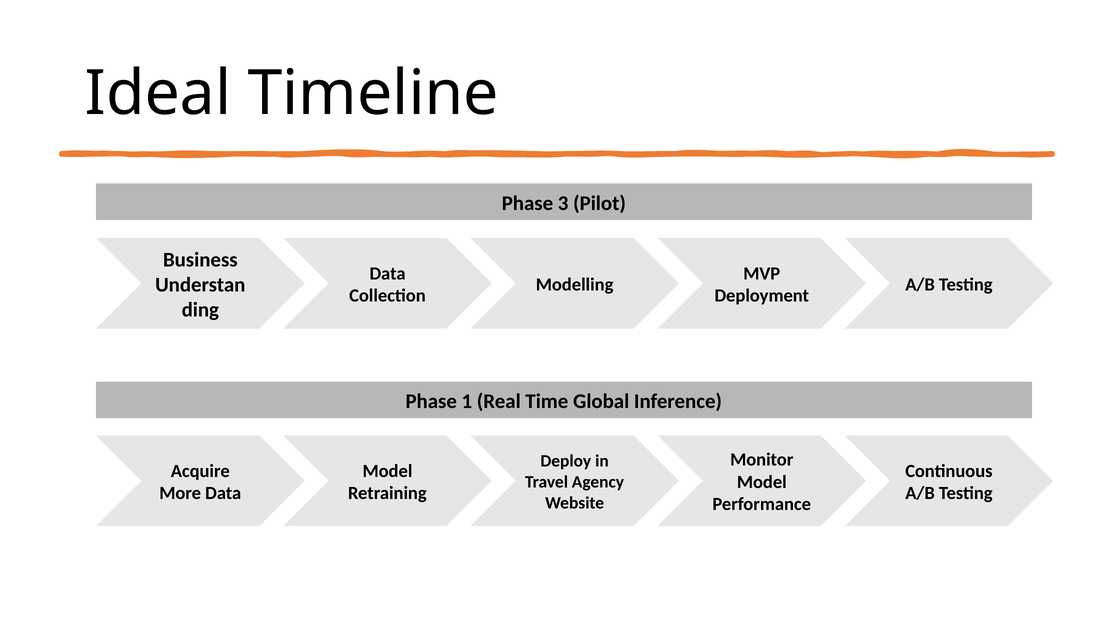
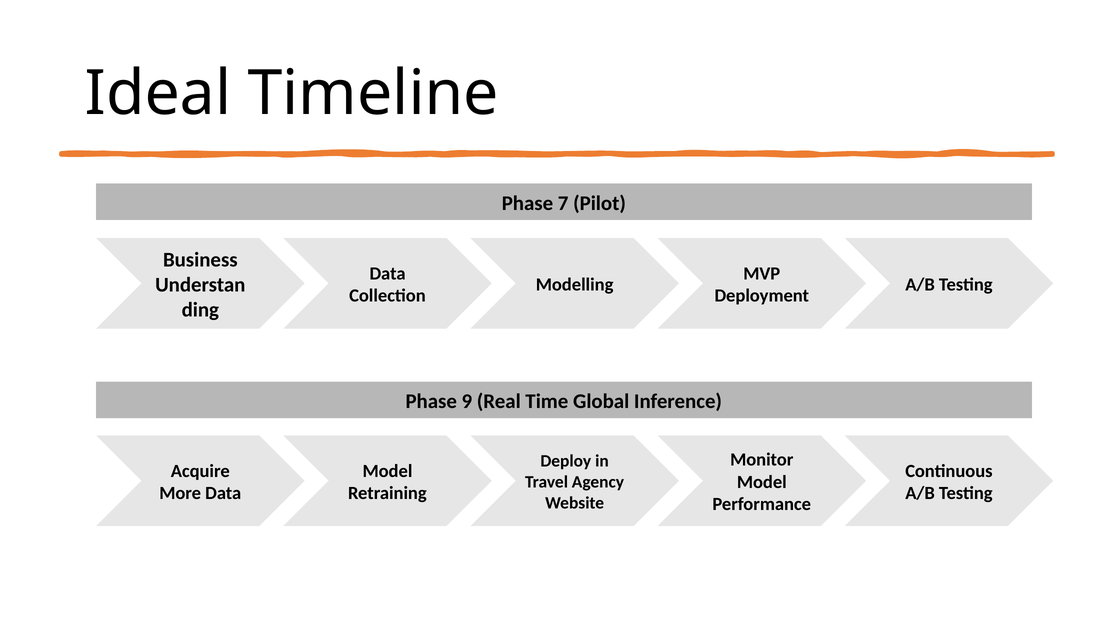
3: 3 -> 7 (563, 203)
1: 1 -> 9 (467, 402)
